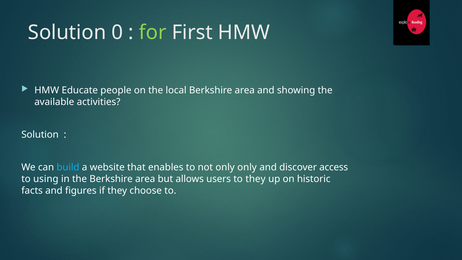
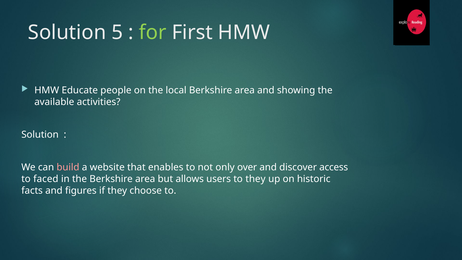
0: 0 -> 5 (117, 32)
build colour: light blue -> pink (68, 167)
only only: only -> over (247, 167)
using: using -> faced (46, 179)
